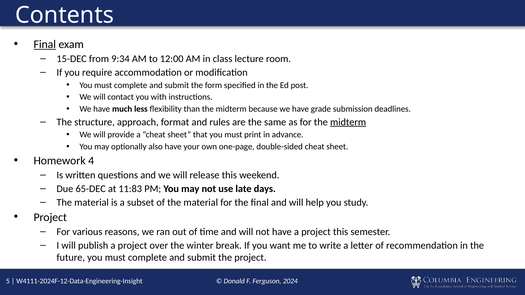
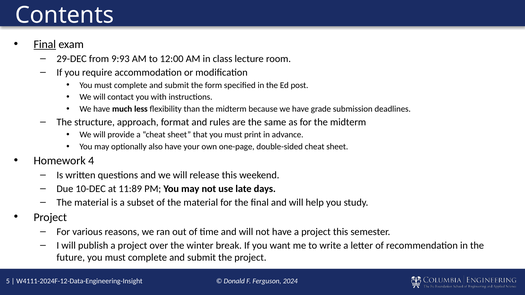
15-DEC: 15-DEC -> 29-DEC (72, 59)
9:34: 9:34 -> 9:93 (121, 59)
midterm underline: present -> none (348, 122)
65-DEC: 65-DEC -> 10-DEC (91, 189)
11:83: 11:83 -> 11:89 (130, 189)
